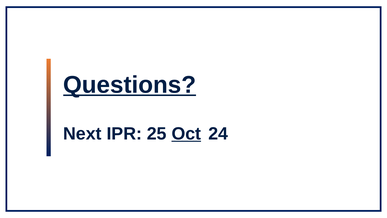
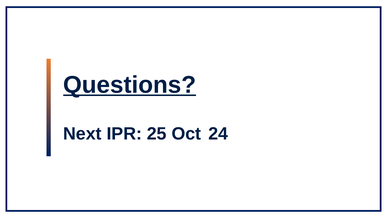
Oct underline: present -> none (186, 133)
